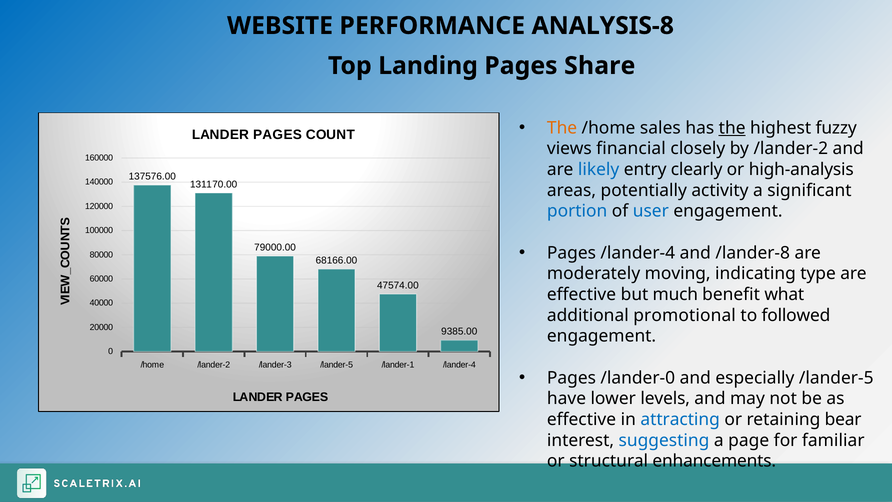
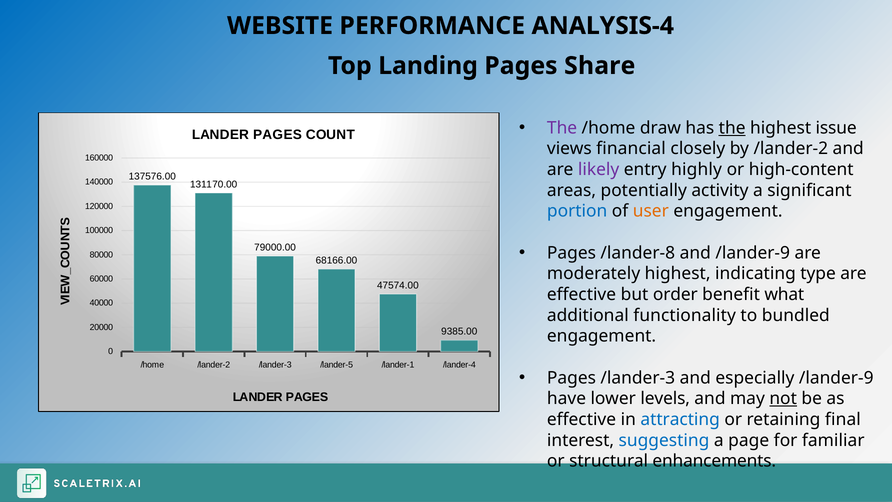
ANALYSIS-8: ANALYSIS-8 -> ANALYSIS-4 (603, 26)
The colour: orange -> purple (562, 128)
sales: sales -> draw (660, 128)
fuzzy: fuzzy -> issue (836, 128)
likely colour: blue -> purple (599, 169)
clearly: clearly -> highly (697, 169)
high-analysis: high-analysis -> high-content (801, 169)
user colour: blue -> orange (651, 211)
Pages /lander-4: /lander-4 -> /lander-8 (638, 253)
and /lander-8: /lander-8 -> /lander-9 (753, 253)
moderately moving: moving -> highest (678, 274)
much: much -> order (675, 294)
promotional: promotional -> functionality (685, 315)
followed: followed -> bundled (796, 315)
Pages /lander-0: /lander-0 -> /lander-3 (638, 378)
especially /lander-5: /lander-5 -> /lander-9 (836, 378)
not underline: none -> present (783, 398)
bear: bear -> final (843, 419)
